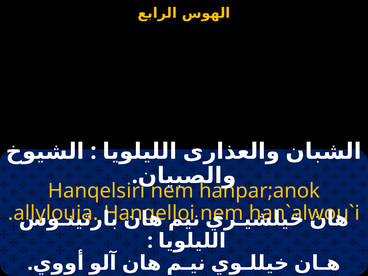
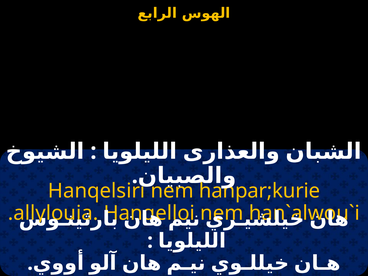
hanpar;anok: hanpar;anok -> hanpar;kurie (260, 191)
